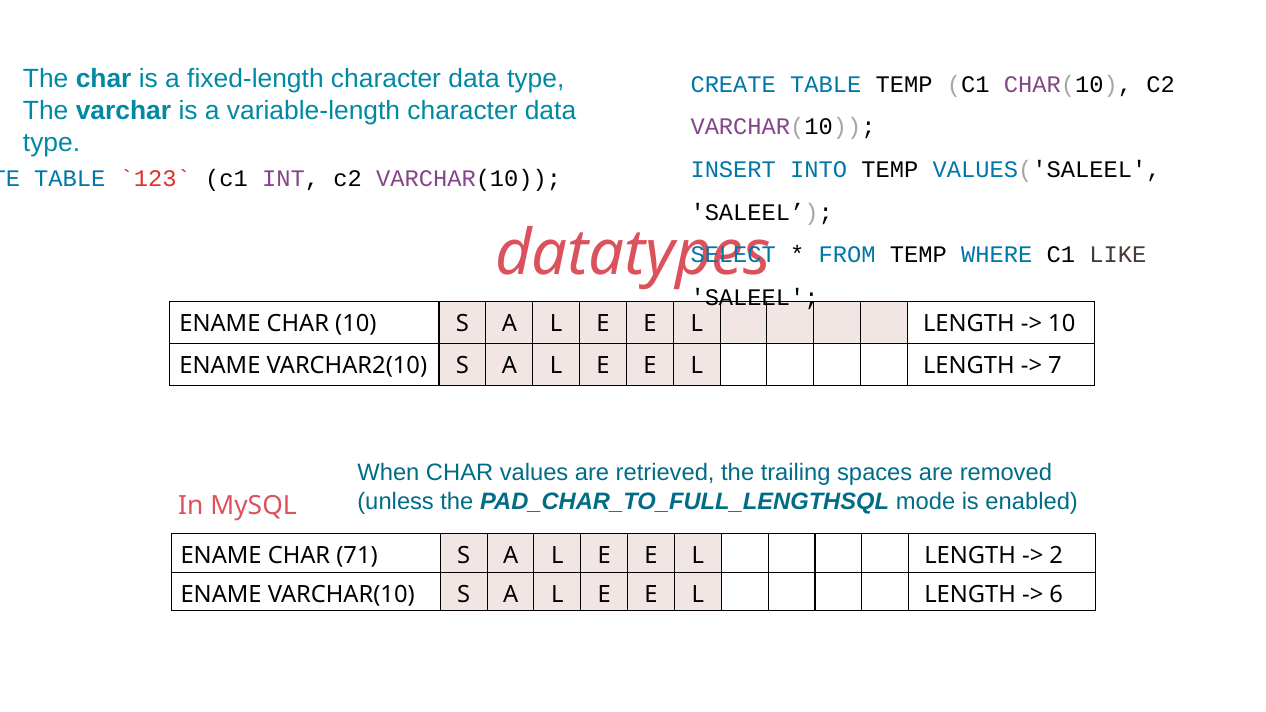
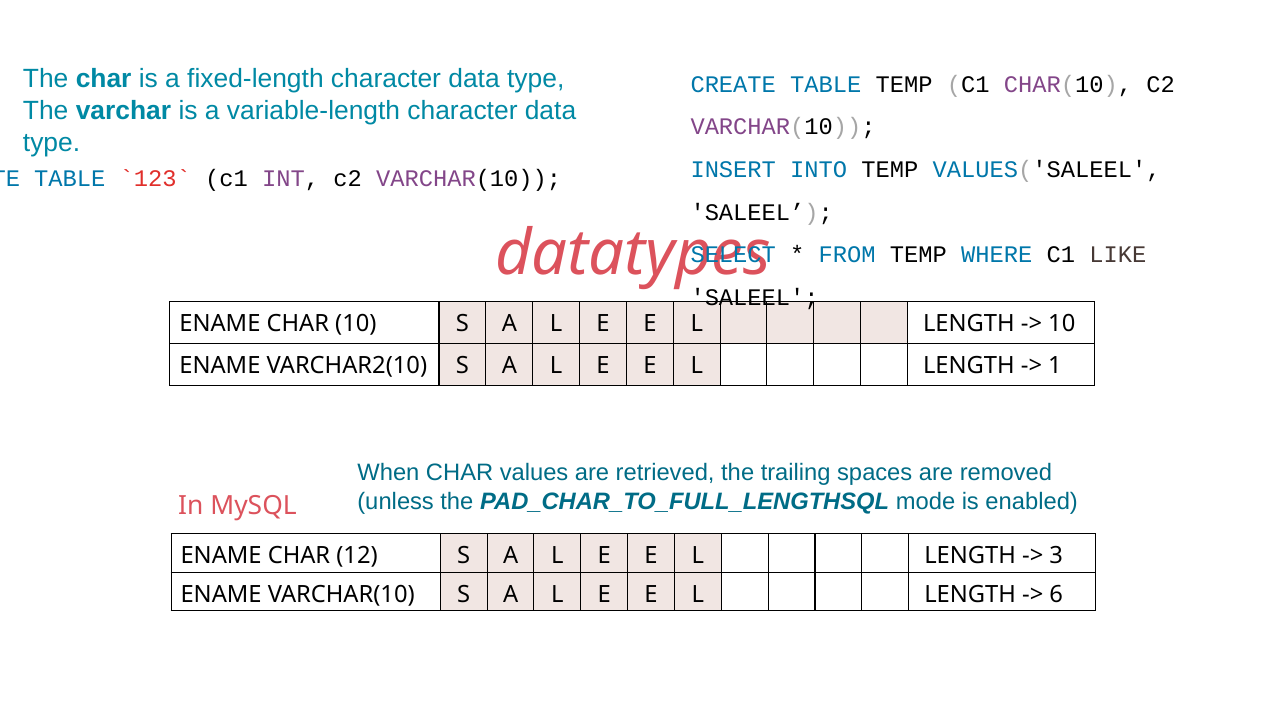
7: 7 -> 1 (1055, 366)
71: 71 -> 12 (357, 556)
2: 2 -> 3 (1056, 556)
